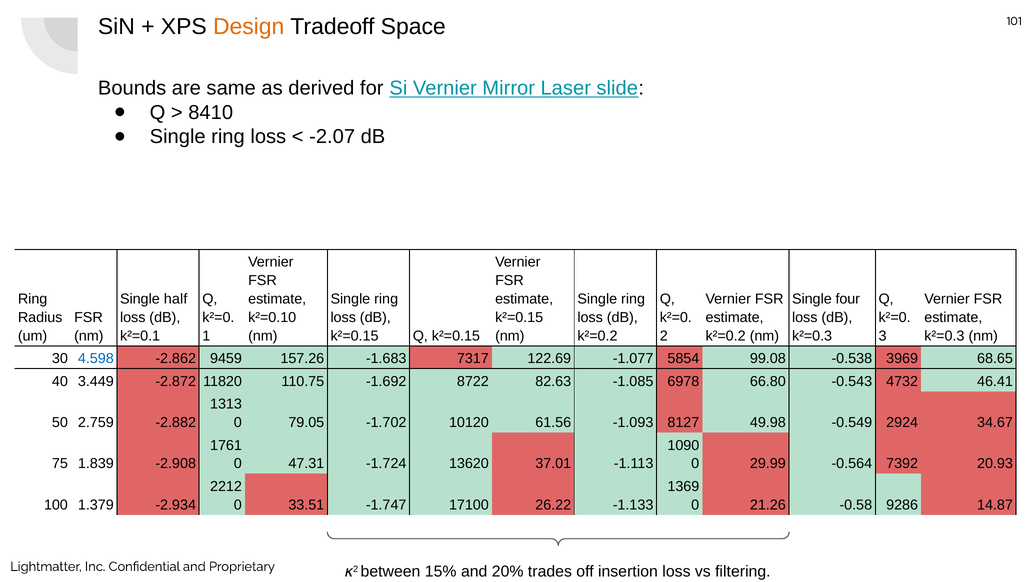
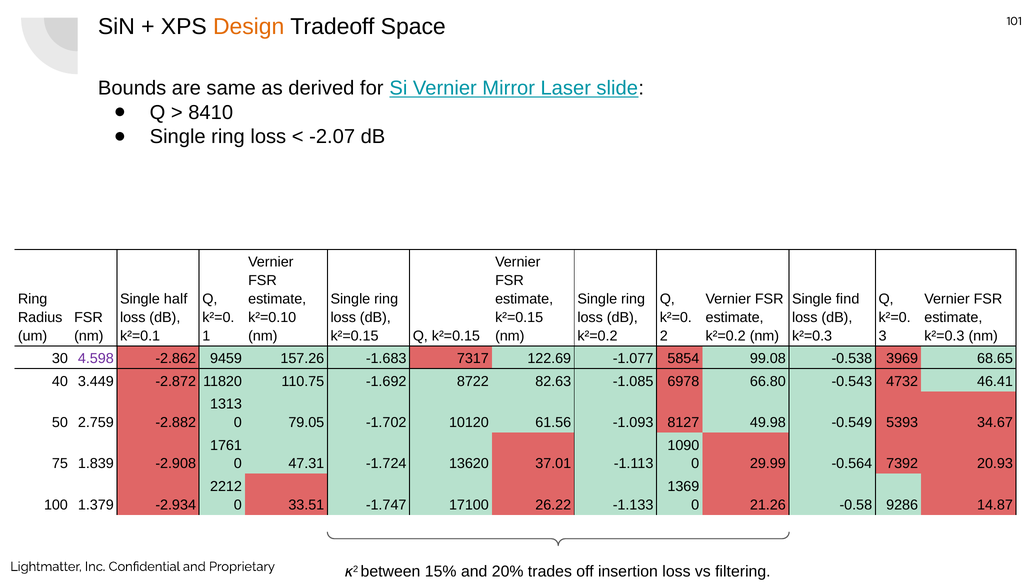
four: four -> find (848, 299)
4.598 colour: blue -> purple (96, 359)
2924: 2924 -> 5393 (902, 423)
